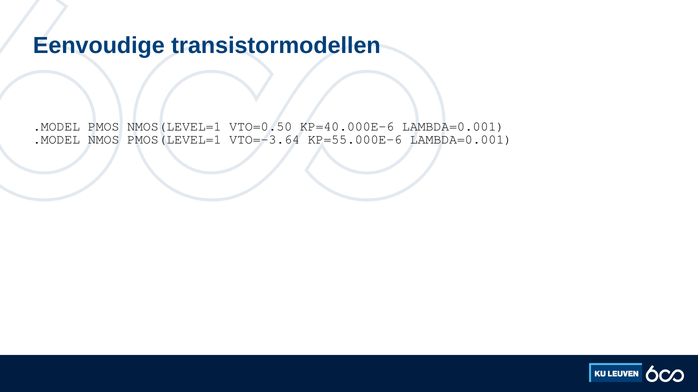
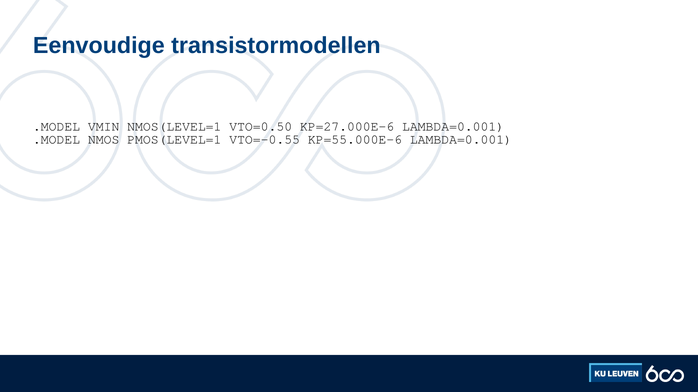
PMOS: PMOS -> VMIN (104, 127)
KP=40.000E-6: KP=40.000E-6 -> KP=27.000E-6 (347, 127)
VTO=-3.64: VTO=-3.64 -> VTO=-0.55 (265, 140)
